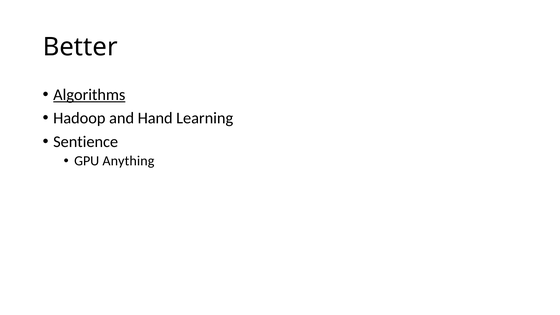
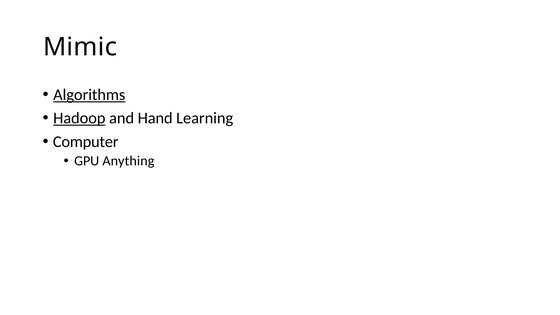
Better: Better -> Mimic (80, 47)
Hadoop underline: none -> present (79, 118)
Sentience: Sentience -> Computer (86, 142)
